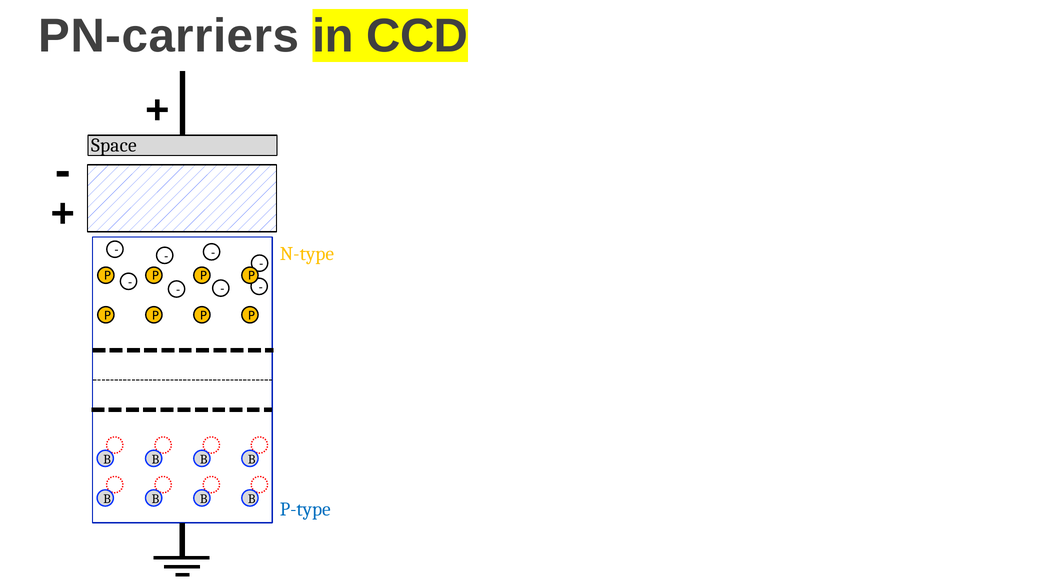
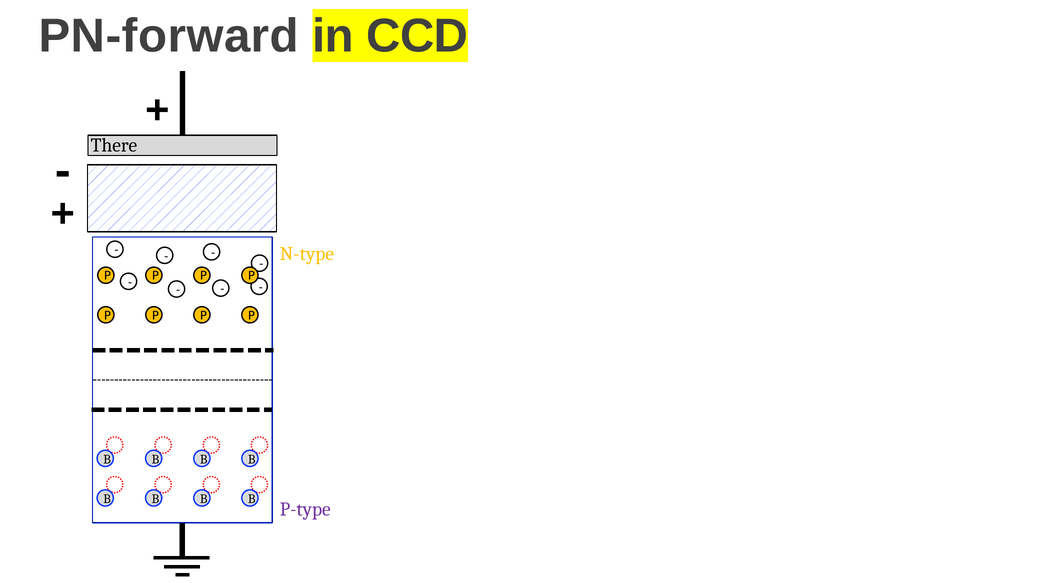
PN-carriers: PN-carriers -> PN-forward (169, 36)
Space: Space -> There (114, 146)
P-type colour: blue -> purple (305, 509)
